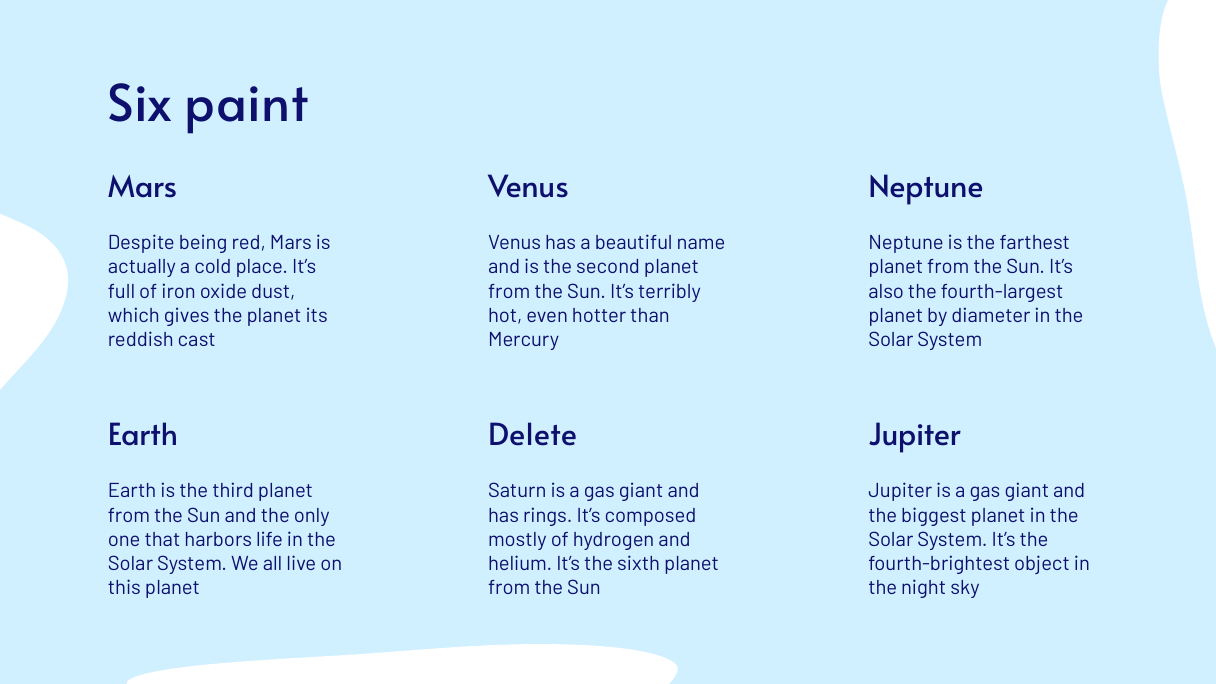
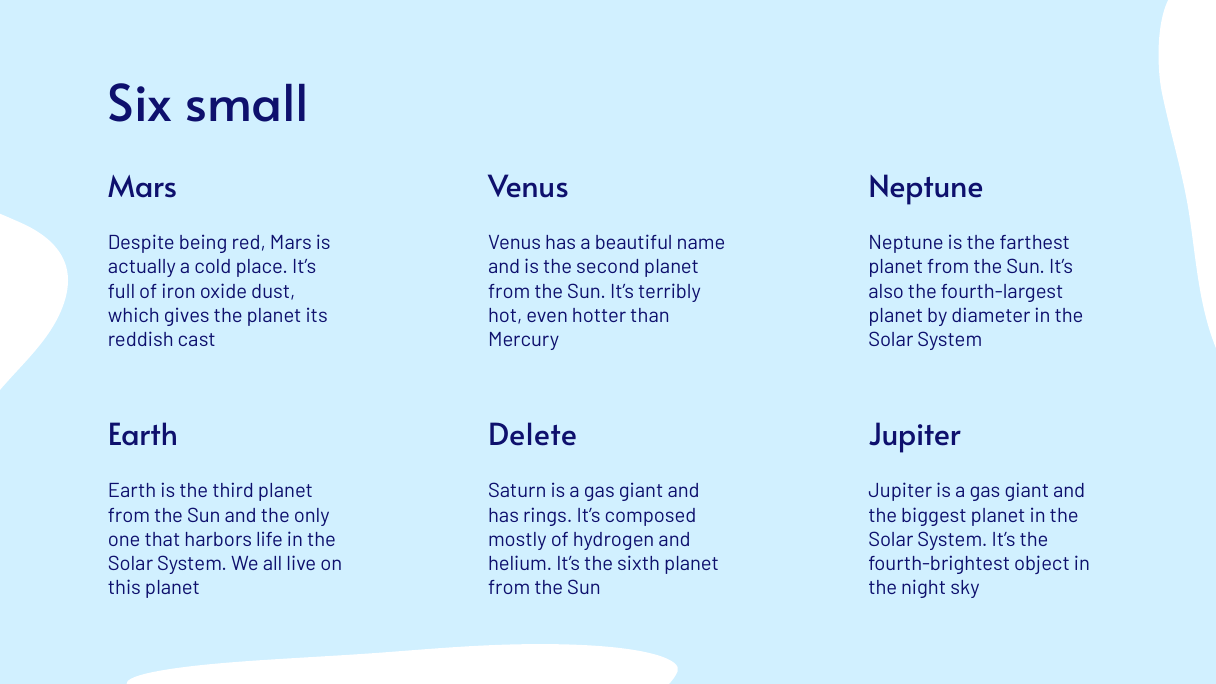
paint: paint -> small (247, 105)
